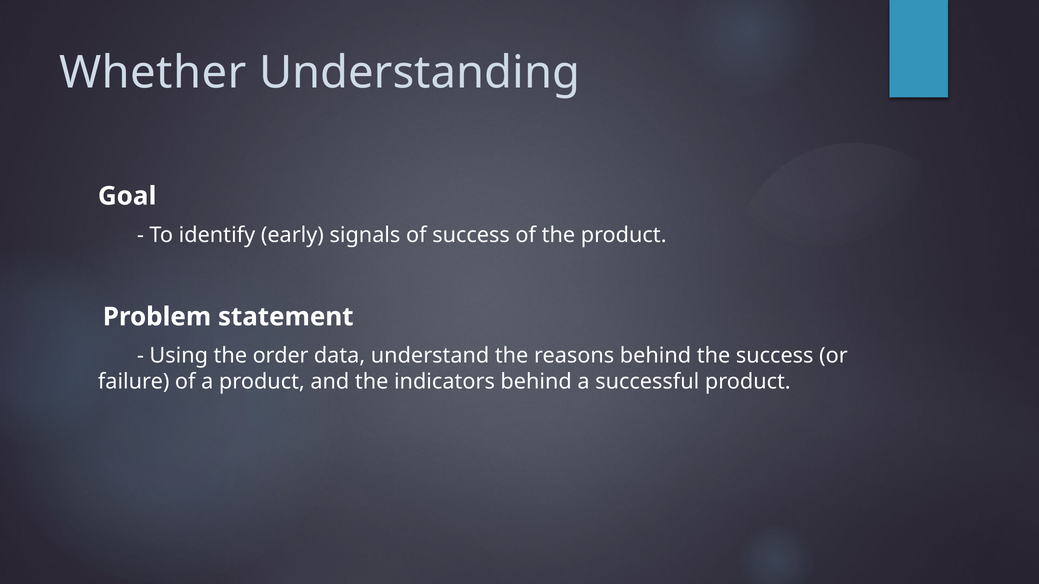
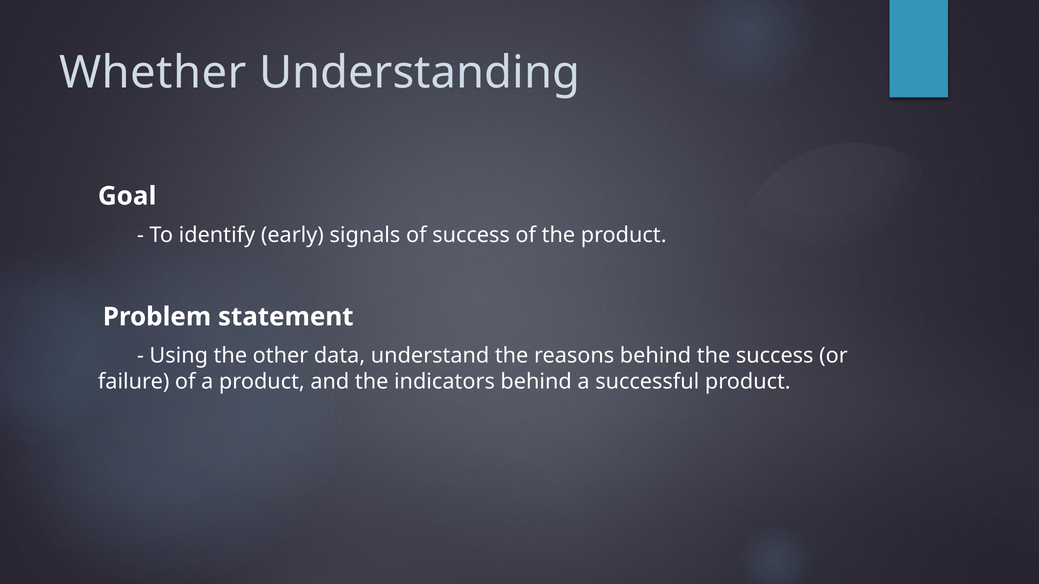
order: order -> other (280, 356)
